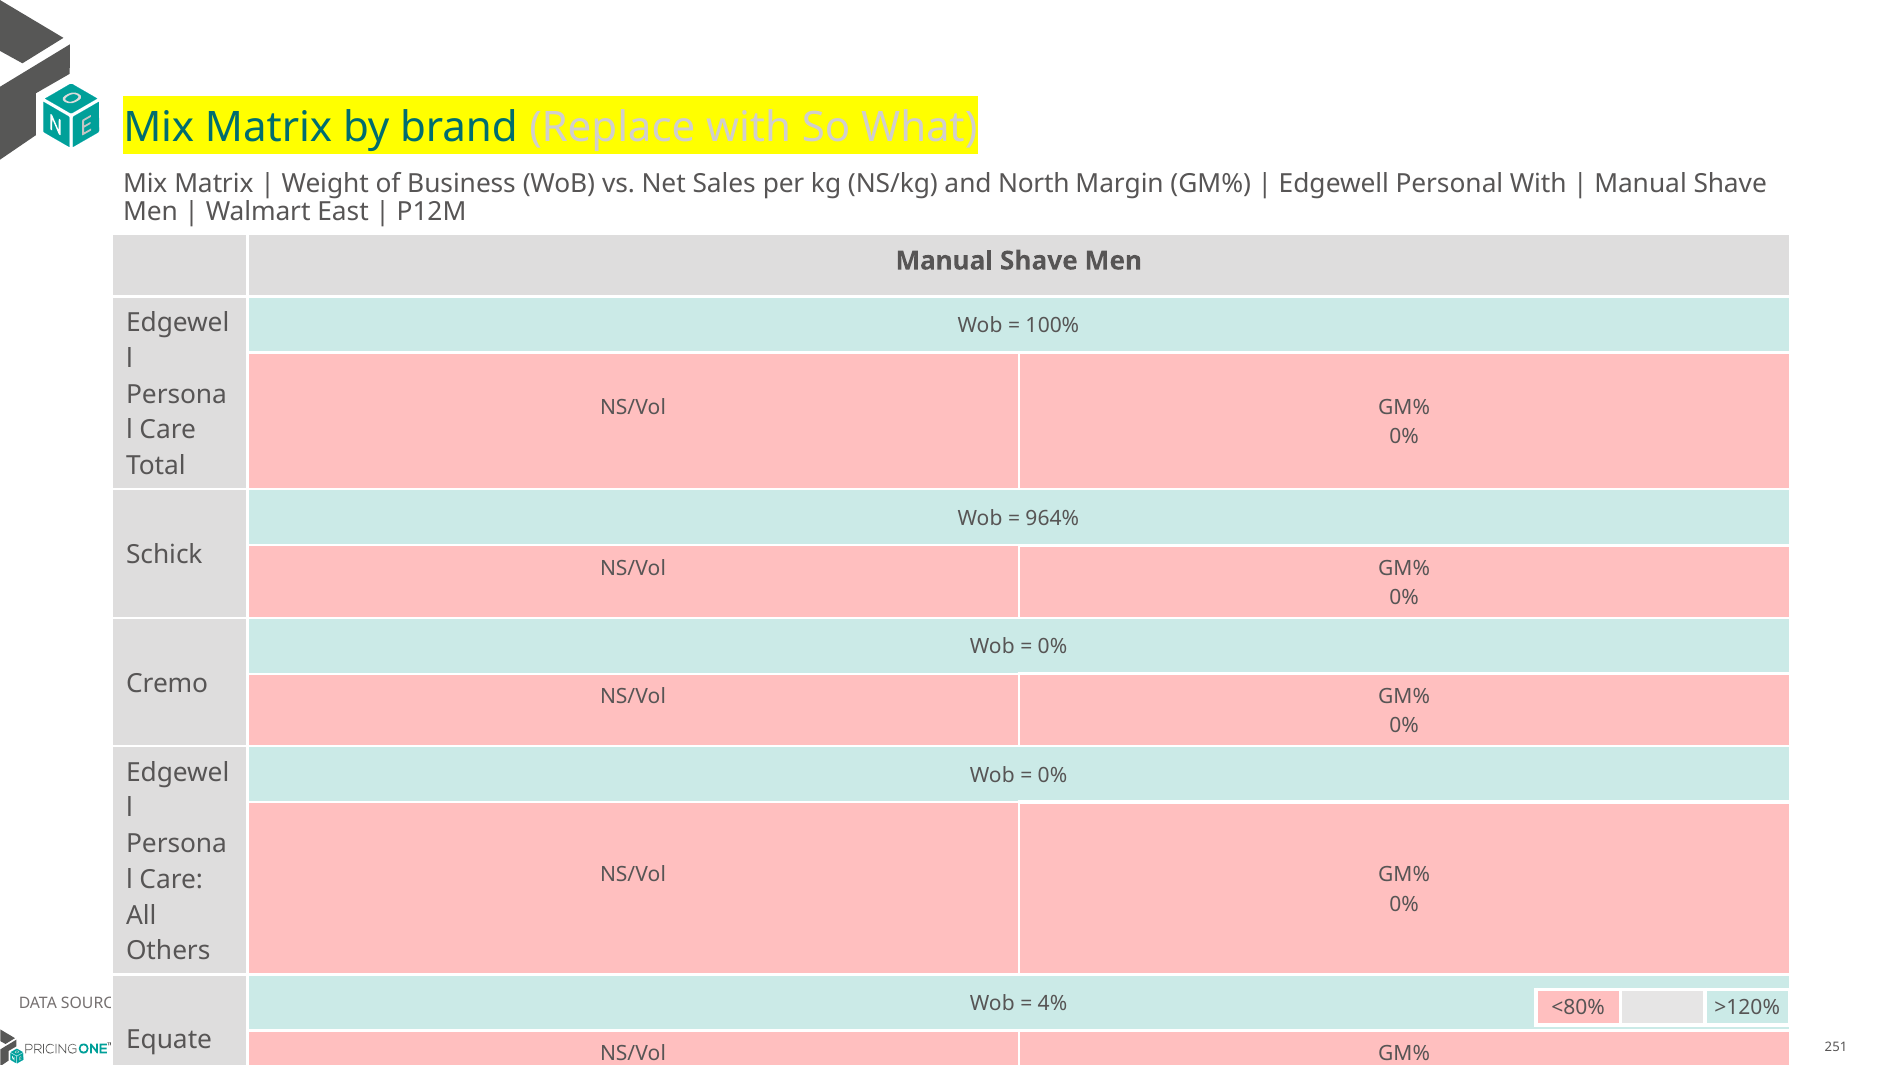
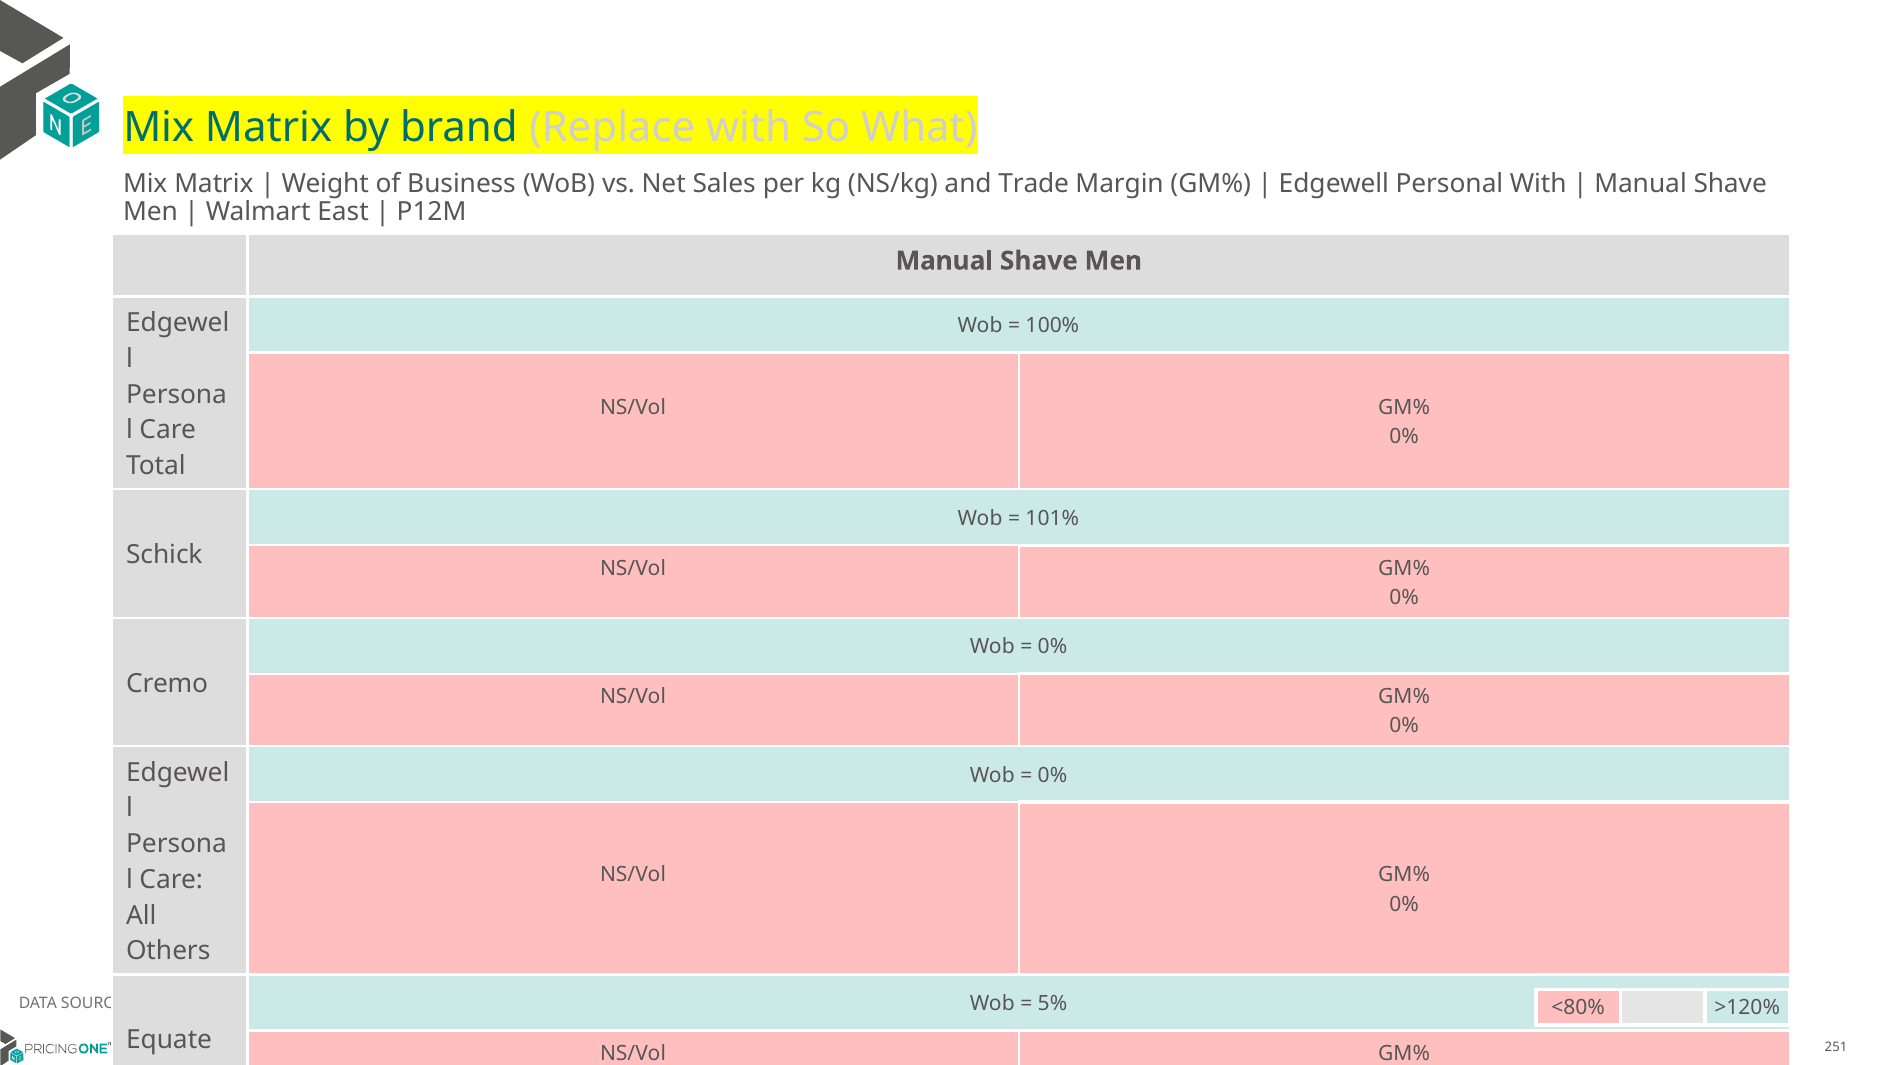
North: North -> Trade (1034, 184)
964%: 964% -> 101% (1052, 519)
4%: 4% -> 5% (1052, 1004)
